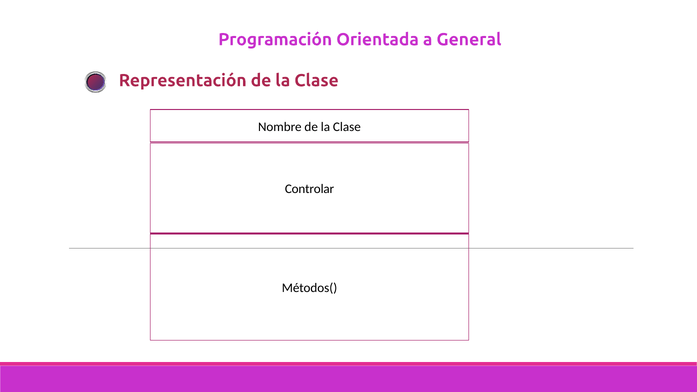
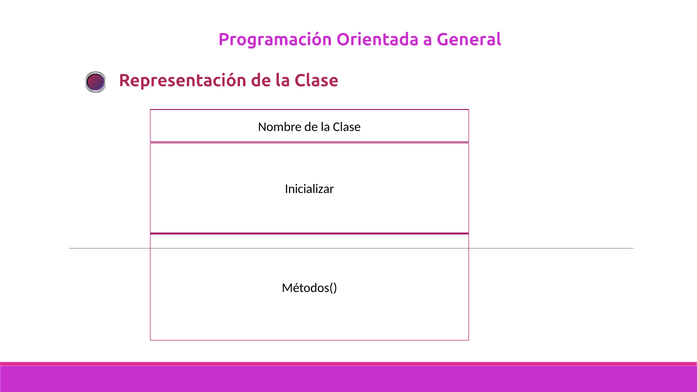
Controlar: Controlar -> Inicializar (310, 189)
